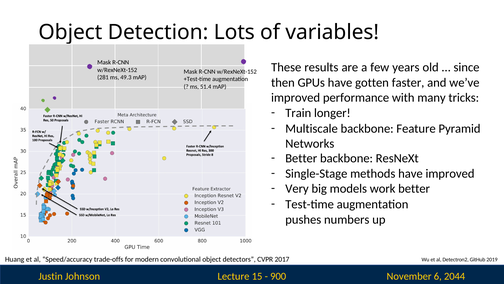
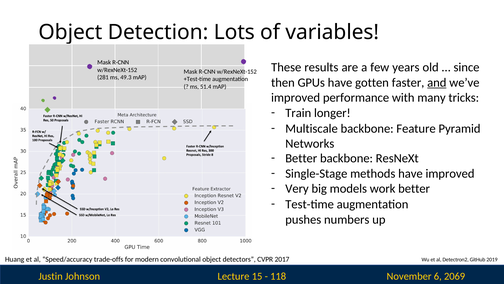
and underline: none -> present (437, 82)
900: 900 -> 118 (278, 276)
2044: 2044 -> 2069 (455, 276)
